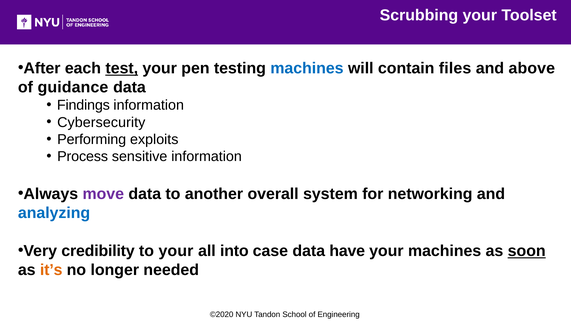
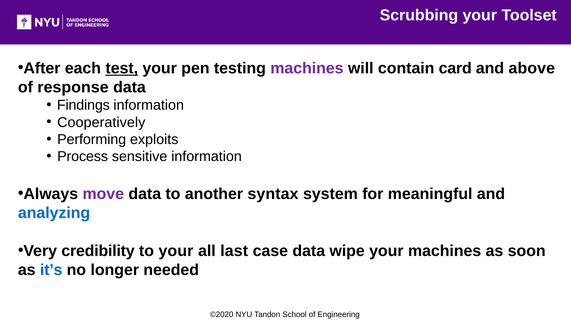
machines colour: blue -> purple (307, 68)
files: files -> card (455, 68)
guidance: guidance -> response (73, 87)
Cybersecurity: Cybersecurity -> Cooperatively (101, 122)
overall: overall -> syntax (273, 194)
networking: networking -> meaningful (430, 194)
into: into -> last (234, 251)
have: have -> wipe (347, 251)
soon underline: present -> none (527, 251)
it’s colour: orange -> blue (51, 270)
